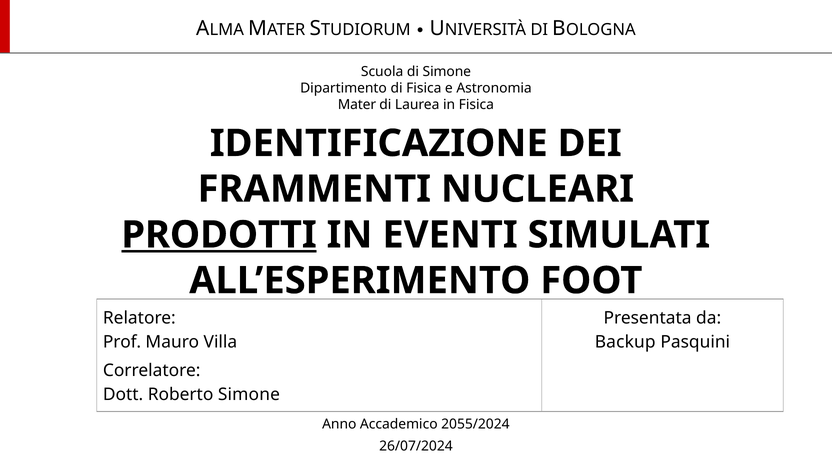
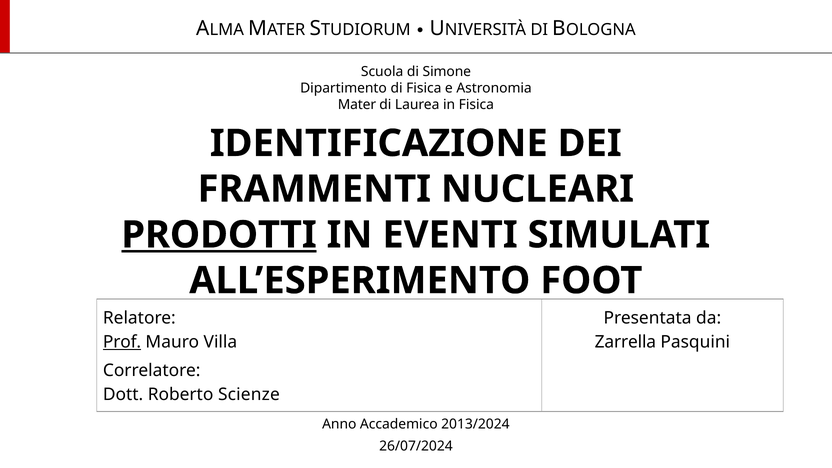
Prof underline: none -> present (122, 342)
Backup: Backup -> Zarrella (625, 342)
Roberto Simone: Simone -> Scienze (249, 394)
2055/2024: 2055/2024 -> 2013/2024 (475, 424)
